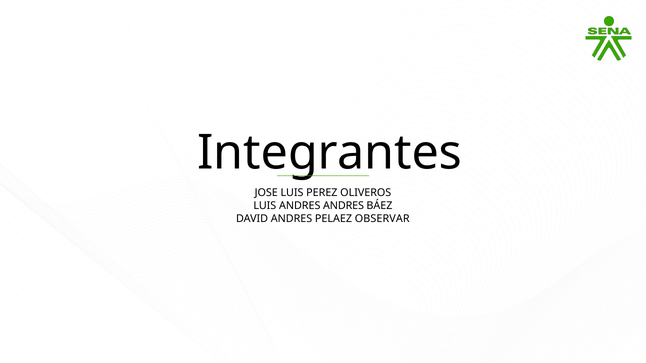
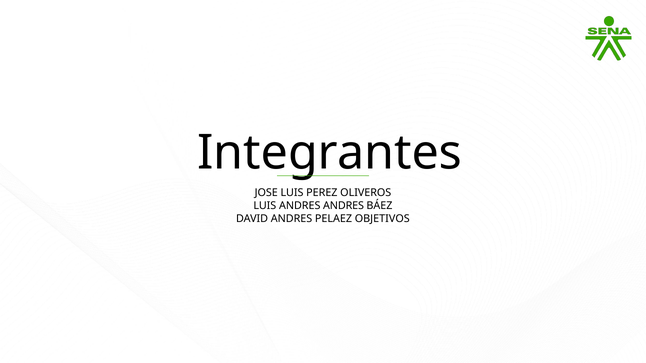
OBSERVAR: OBSERVAR -> OBJETIVOS (382, 219)
